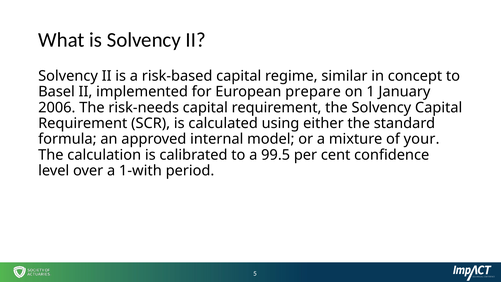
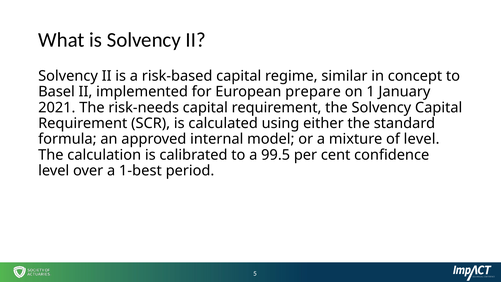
2006: 2006 -> 2021 (57, 107)
of your: your -> level (422, 139)
1-with: 1-with -> 1-best (140, 171)
